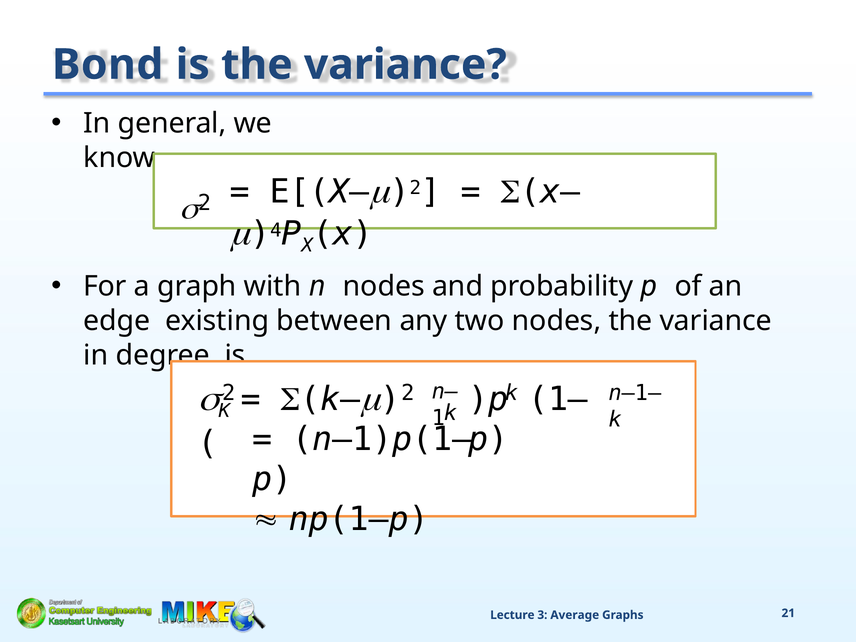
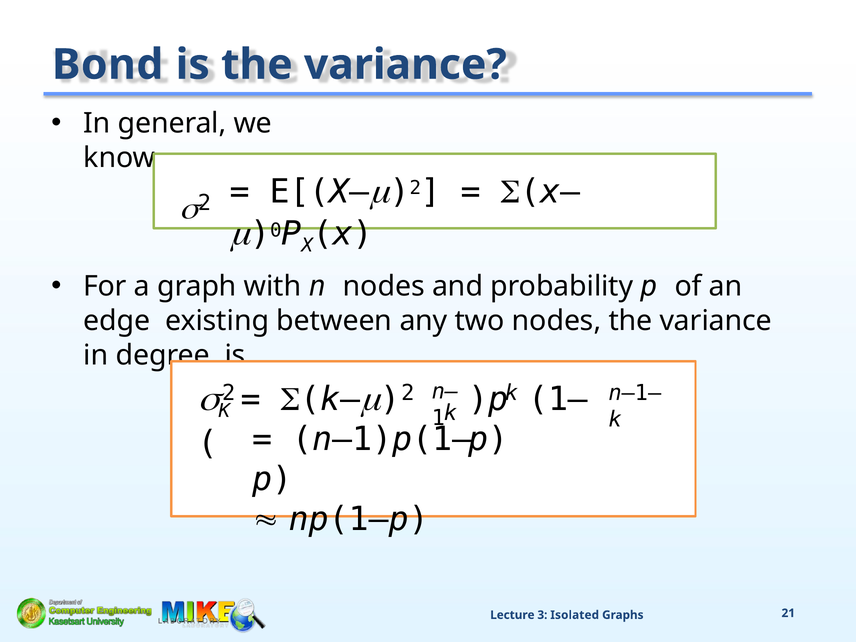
4: 4 -> 0 (276, 230)
Average: Average -> Isolated (575, 615)
